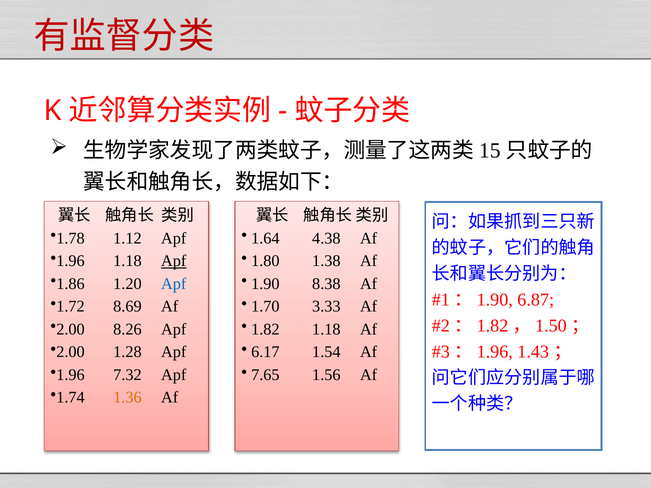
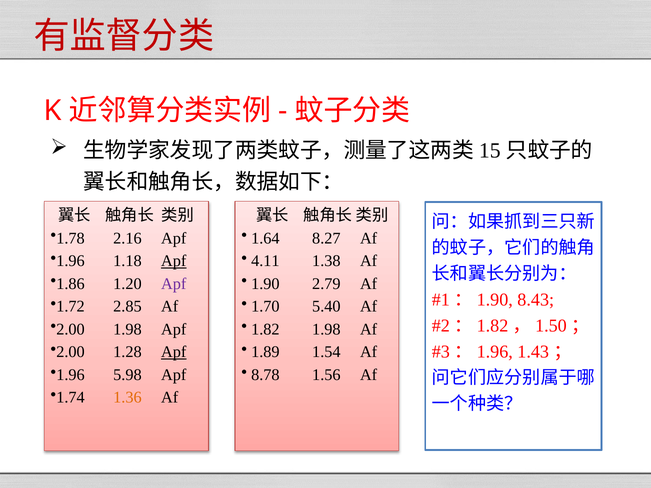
1.12: 1.12 -> 2.16 (127, 238)
4.38: 4.38 -> 8.27 (326, 238)
1.80: 1.80 -> 4.11 (265, 261)
Apf colour: blue -> purple (174, 284)
8.38: 8.38 -> 2.79 (326, 284)
6.87: 6.87 -> 8.43 (536, 300)
8.69: 8.69 -> 2.85 (127, 307)
3.33: 3.33 -> 5.40 (326, 307)
8.26: 8.26 -> 1.98 (127, 329)
1.82 1.18: 1.18 -> 1.98 (326, 329)
Apf underline: none -> present (174, 352)
6.17: 6.17 -> 1.89 (265, 352)
7.32: 7.32 -> 5.98 (127, 375)
7.65: 7.65 -> 8.78 (265, 375)
